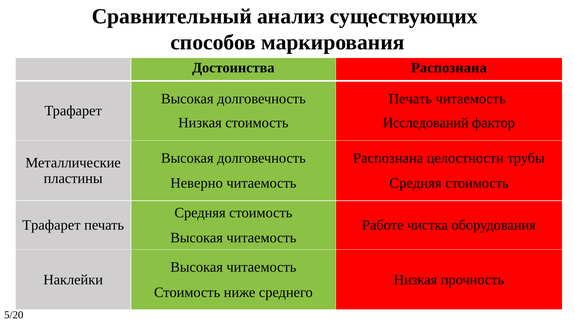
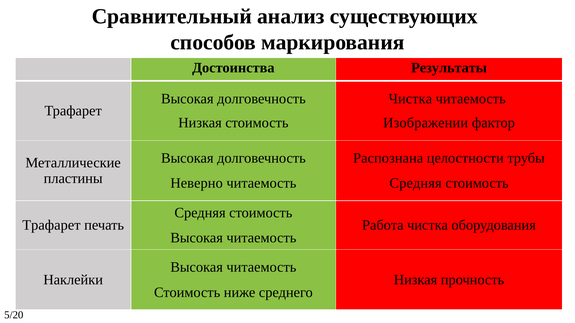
Достоинства Распознана: Распознана -> Результаты (449, 68)
Печать: Печать -> Чистка (410, 99)
Исследований: Исследований -> Изображении (426, 123)
Работе: Работе -> Работа (383, 225)
